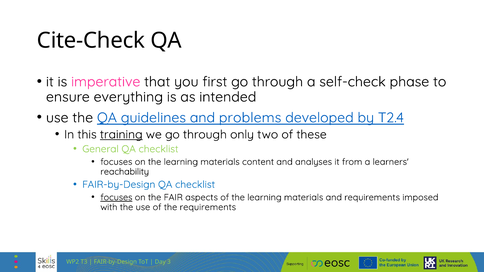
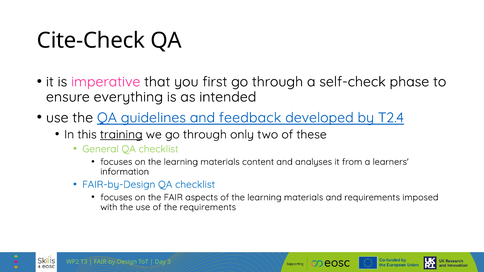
problems: problems -> feedback (250, 118)
reachability: reachability -> information (125, 172)
focuses underline: present -> none (116, 198)
